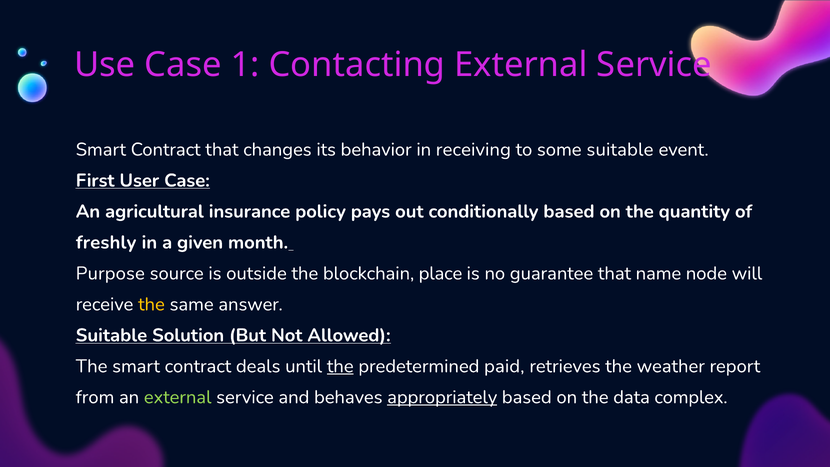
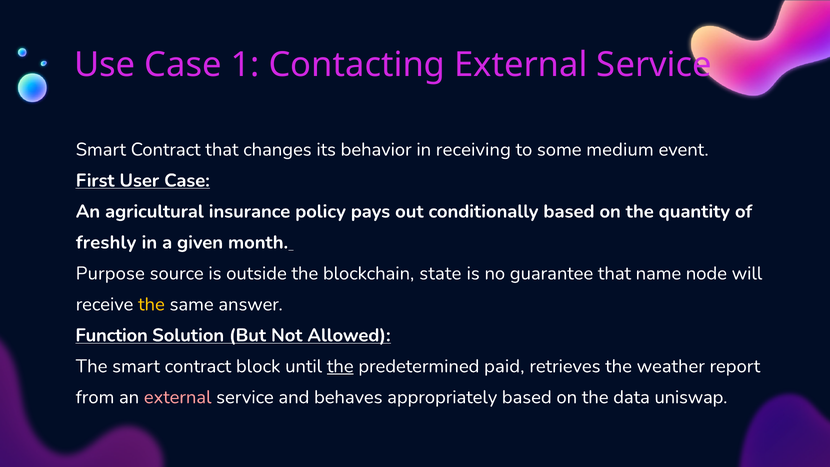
some suitable: suitable -> medium (620, 149)
place: place -> state (440, 273)
Suitable: Suitable -> Function (112, 335)
deals: deals -> block (258, 366)
external colour: light green -> pink (178, 397)
appropriately underline: present -> none (442, 397)
complex: complex -> uniswap (691, 397)
